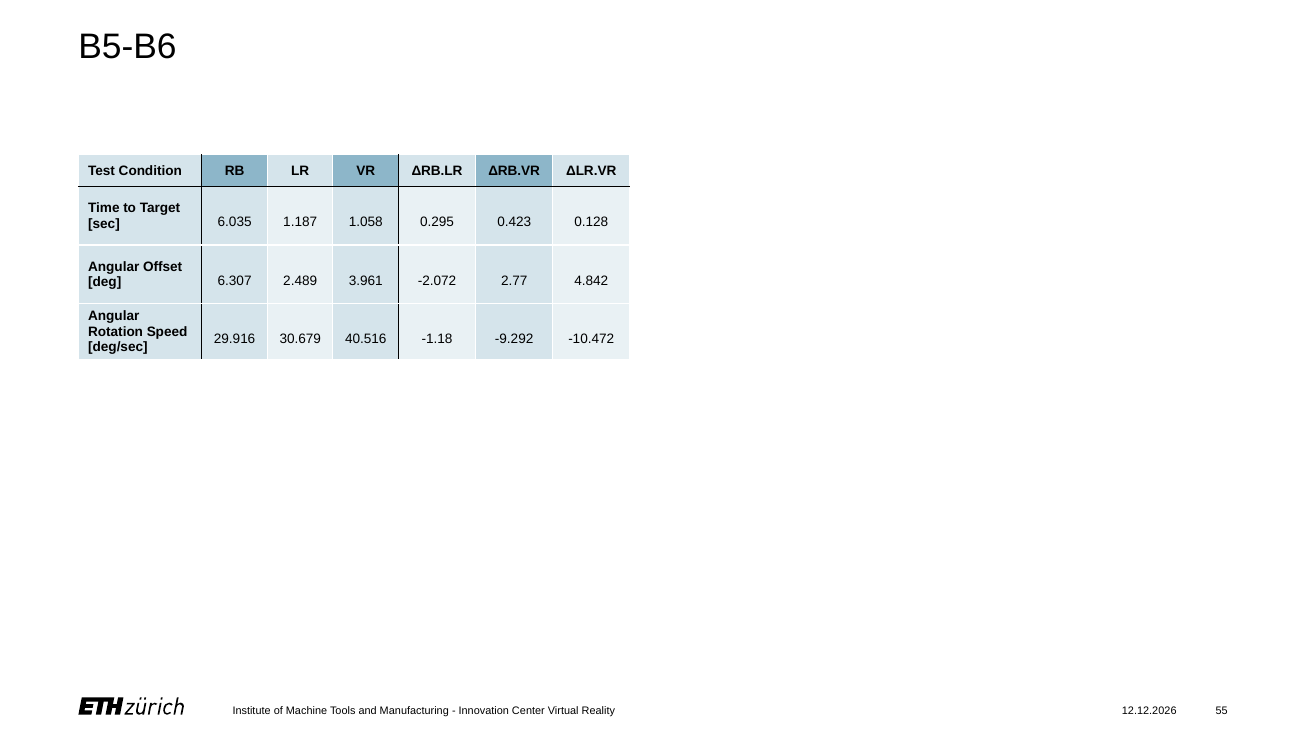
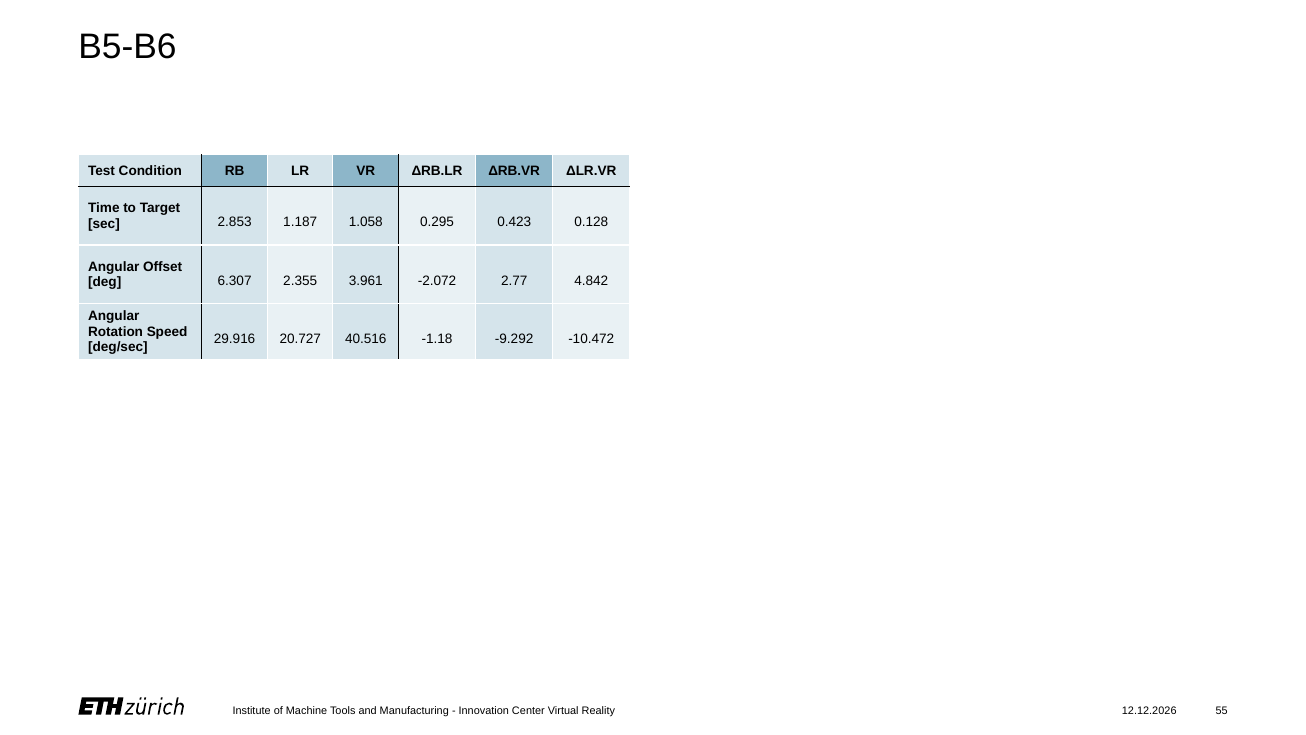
6.035: 6.035 -> 2.853 (235, 222)
2.489: 2.489 -> 2.355 (300, 280)
30.679: 30.679 -> 20.727 (300, 339)
